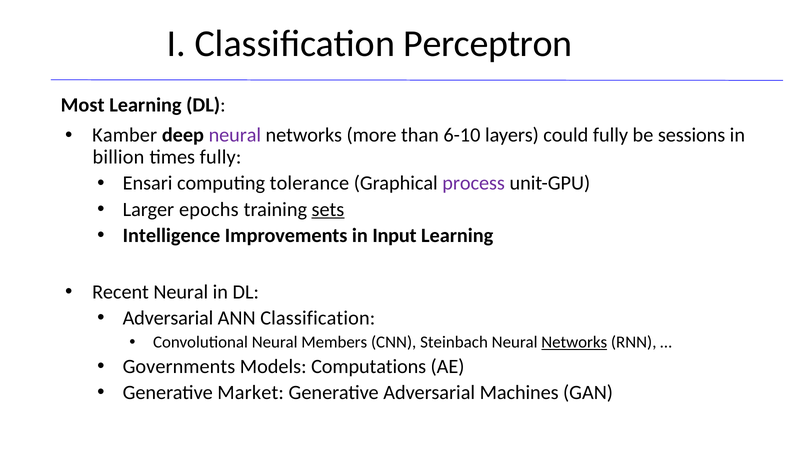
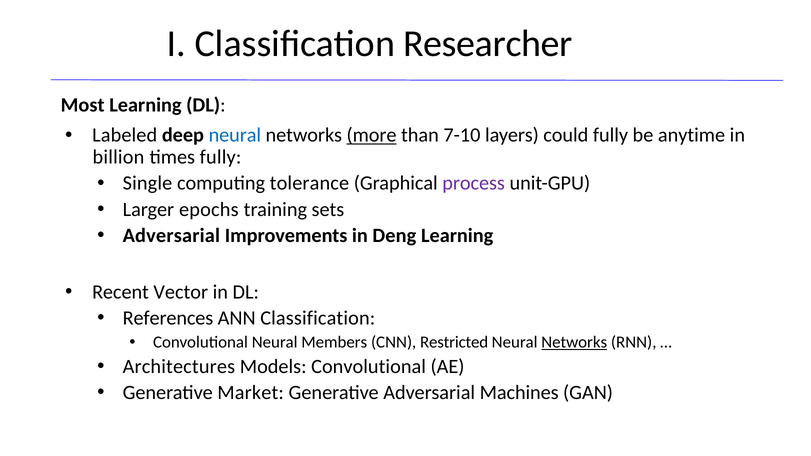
Perceptron: Perceptron -> Researcher (488, 44)
Kamber: Kamber -> Labeled (125, 135)
neural colour: purple -> blue (235, 135)
more underline: none -> present (372, 135)
6-10: 6-10 -> 7-10 (462, 135)
sessions: sessions -> anytime (692, 135)
Ensari: Ensari -> Single (147, 183)
sets underline: present -> none (328, 209)
Intelligence: Intelligence -> Adversarial (171, 236)
Input: Input -> Deng (394, 236)
Recent Neural: Neural -> Vector (181, 292)
Adversarial: Adversarial -> References (168, 318)
Steinbach: Steinbach -> Restricted (454, 342)
Governments: Governments -> Architectures (179, 367)
Models Computations: Computations -> Convolutional (369, 367)
